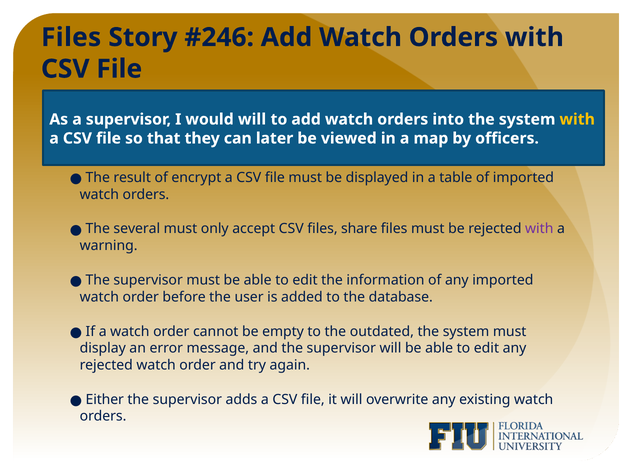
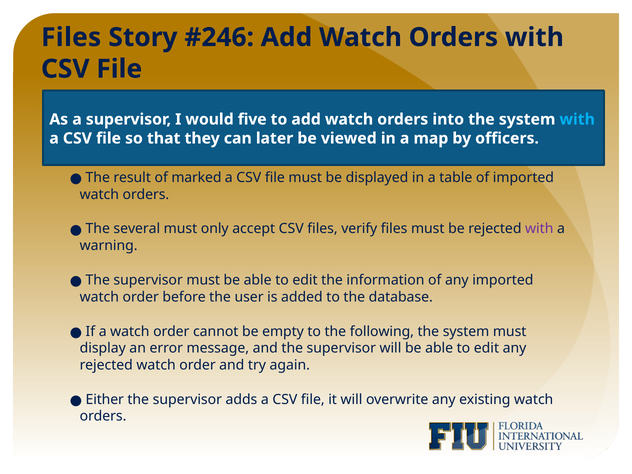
would will: will -> five (252, 119)
with colour: yellow -> light blue (577, 119)
encrypt: encrypt -> marked (196, 178)
share: share -> verify (359, 229)
outdated: outdated -> following (382, 331)
